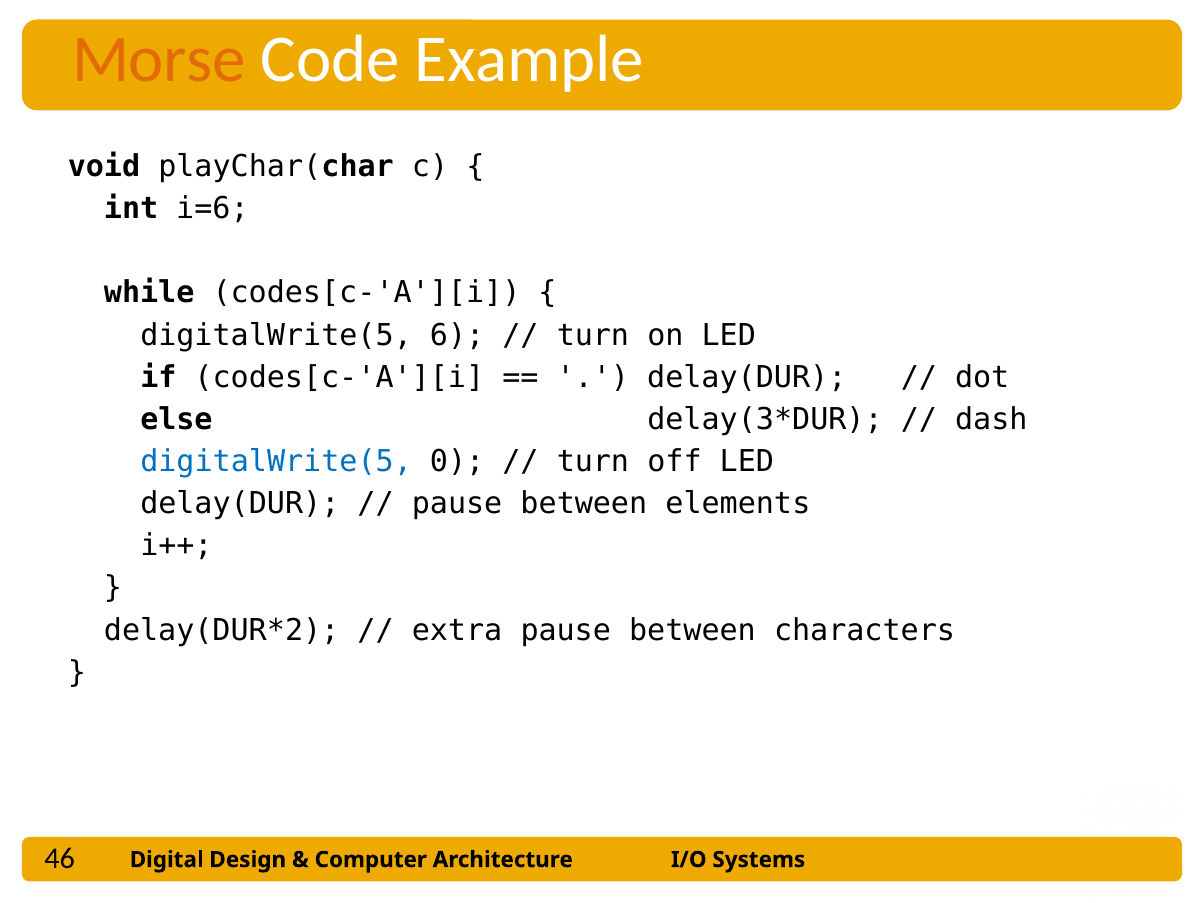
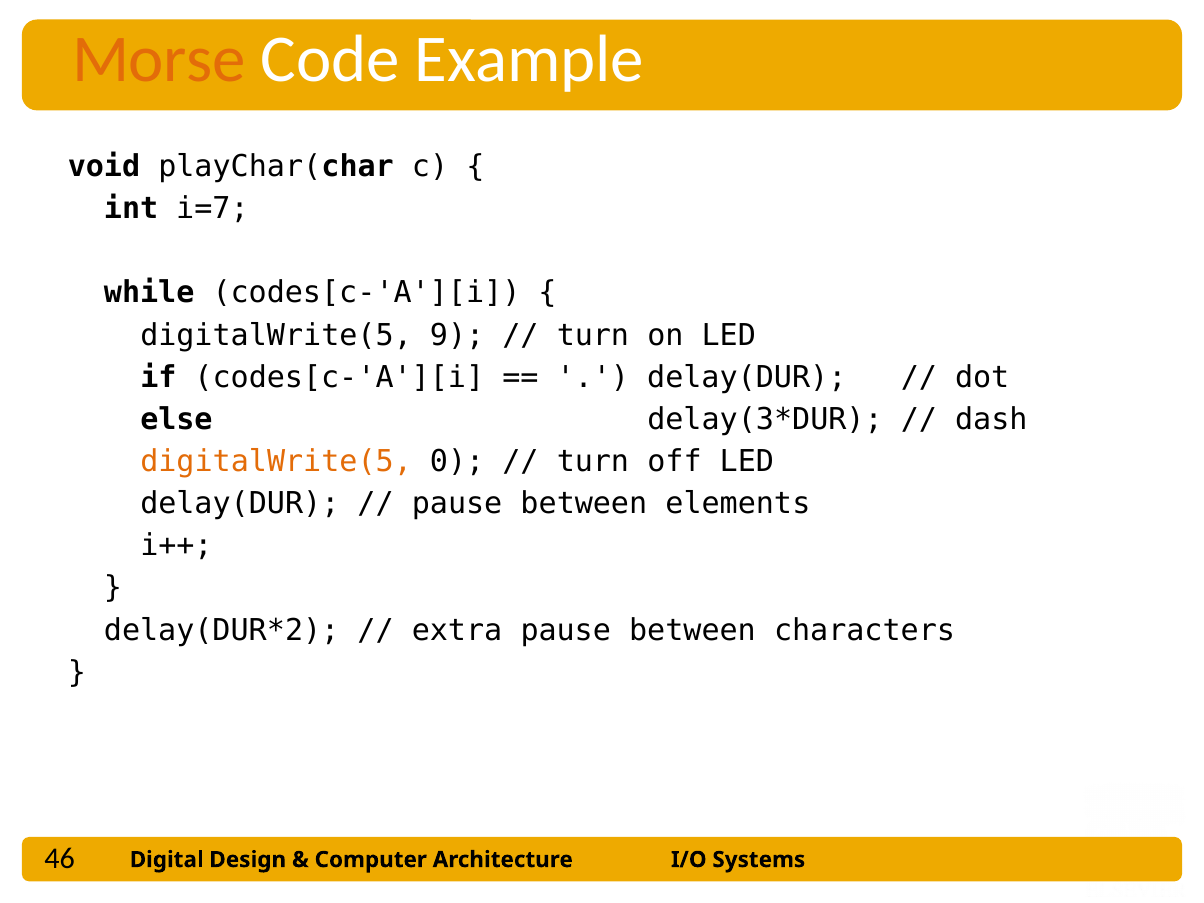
i=6: i=6 -> i=7 (212, 209)
6: 6 -> 9 (457, 335)
digitalWrite(5 colour: blue -> orange (276, 462)
